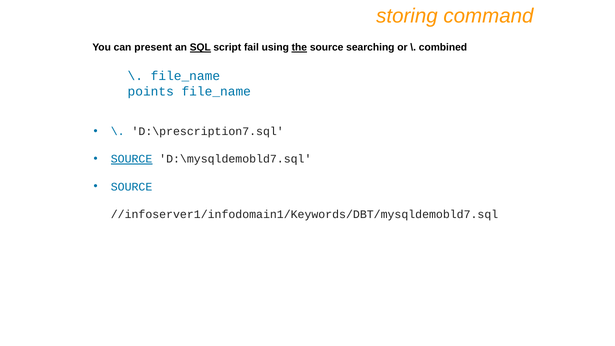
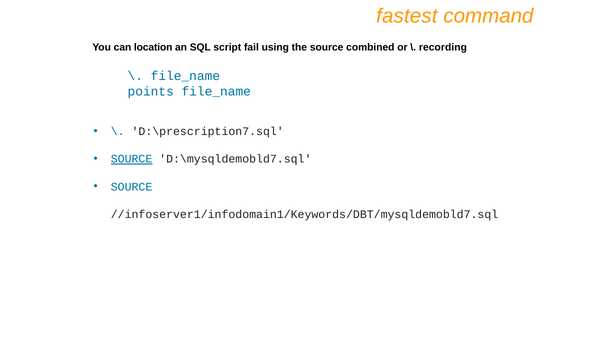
storing: storing -> fastest (407, 16)
present: present -> location (153, 48)
SQL underline: present -> none (200, 48)
the underline: present -> none (299, 48)
searching: searching -> combined (370, 48)
combined: combined -> recording (443, 48)
